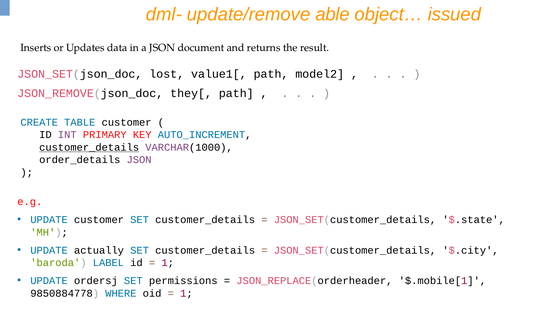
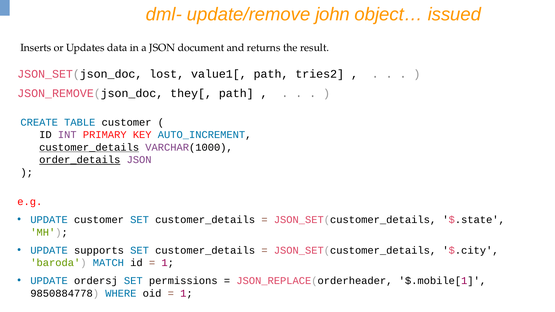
able: able -> john (333, 14)
model2: model2 -> tries2 (320, 74)
order_details underline: none -> present (80, 160)
actually: actually -> supports (99, 250)
LABEL: LABEL -> MATCH (108, 263)
